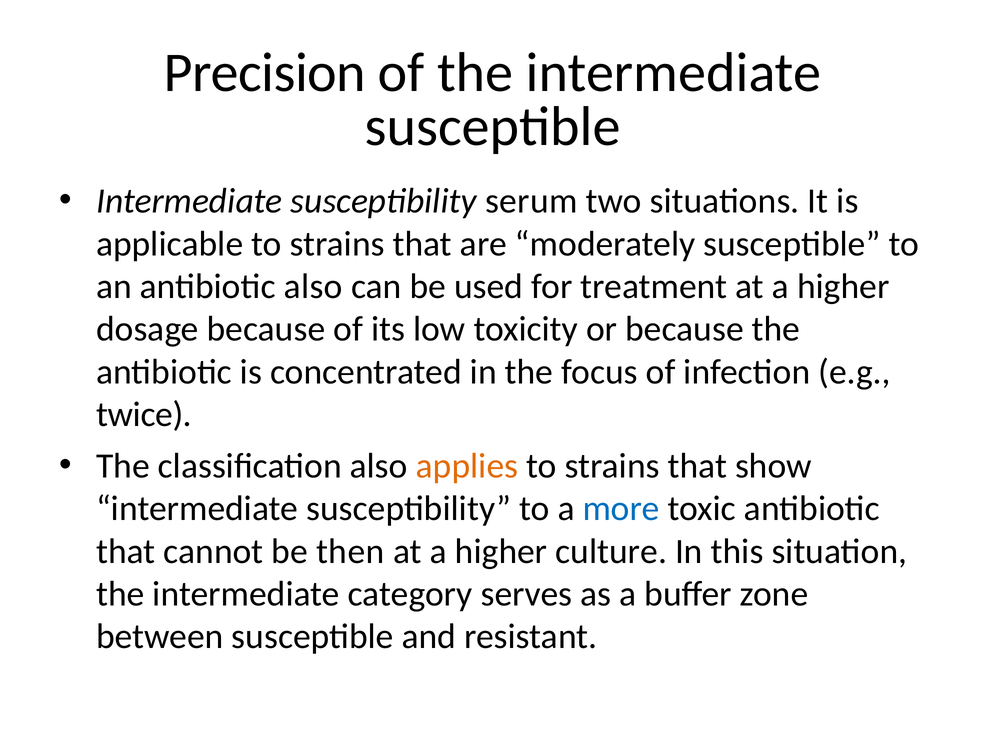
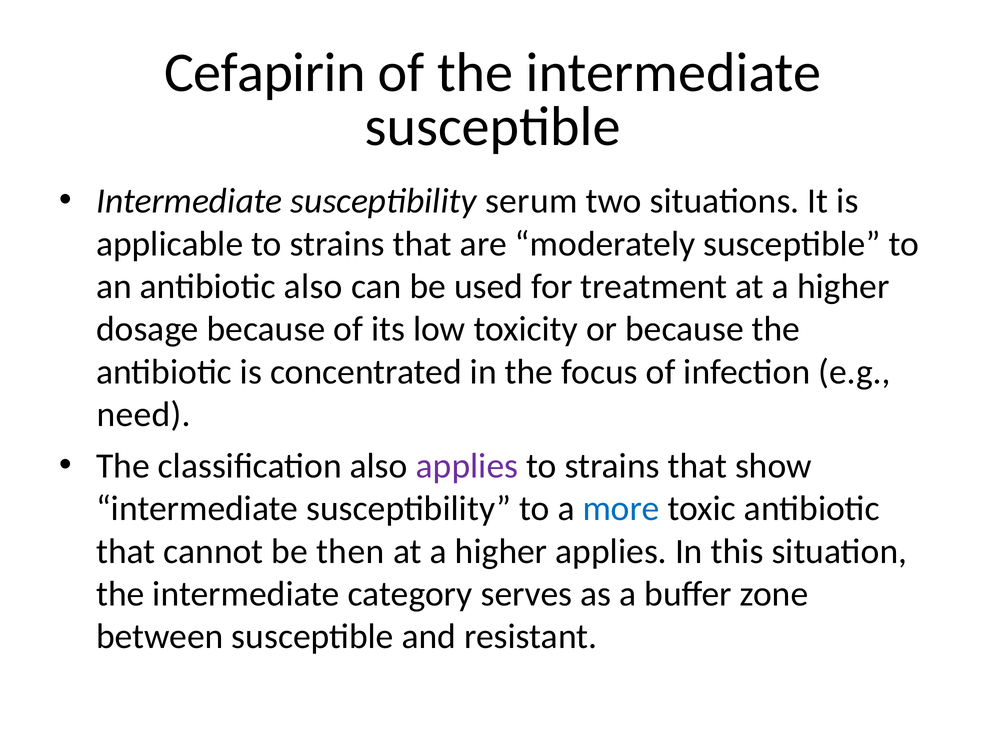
Precision: Precision -> Cefapirin (265, 73)
twice: twice -> need (144, 415)
applies colour: orange -> purple (467, 466)
higher culture: culture -> applies (611, 552)
